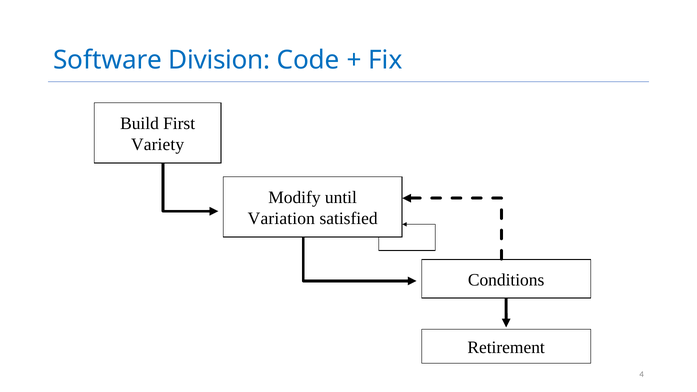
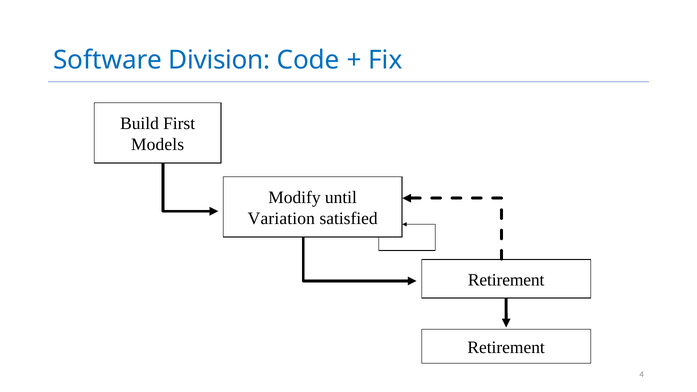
Variety: Variety -> Models (158, 145)
Conditions: Conditions -> Retirement (506, 280)
